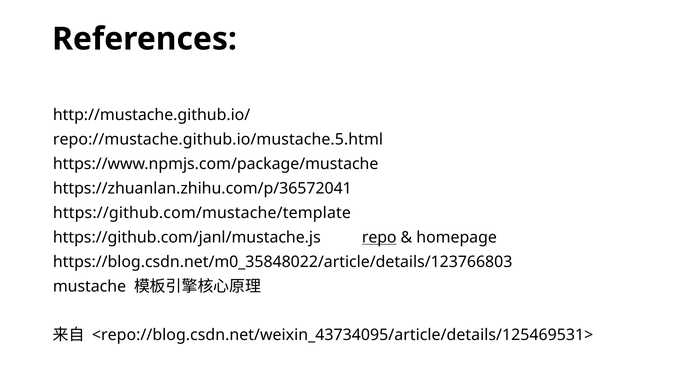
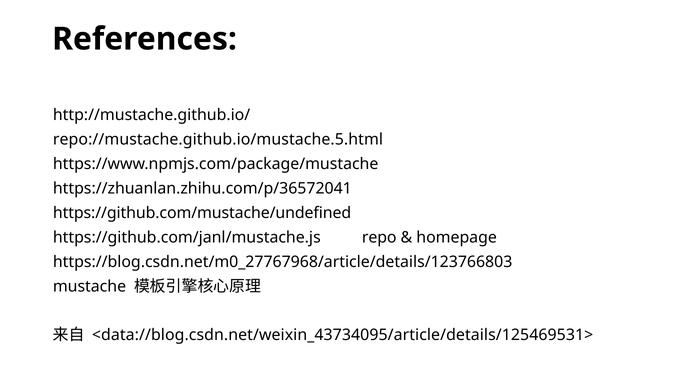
https://github.com/mustache/template: https://github.com/mustache/template -> https://github.com/mustache/undefined (202, 213)
repo underline: present -> none (379, 237)
https://blog.csdn.net/m0_35848022/article/details/123766803: https://blog.csdn.net/m0_35848022/article/details/123766803 -> https://blog.csdn.net/m0_27767968/article/details/123766803 (283, 261)
<repo://blog.csdn.net/weixin_43734095/article/details/125469531>: <repo://blog.csdn.net/weixin_43734095/article/details/125469531> -> <data://blog.csdn.net/weixin_43734095/article/details/125469531> (343, 335)
